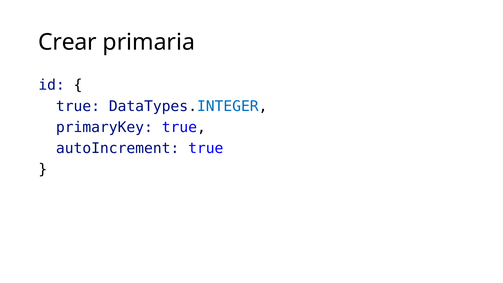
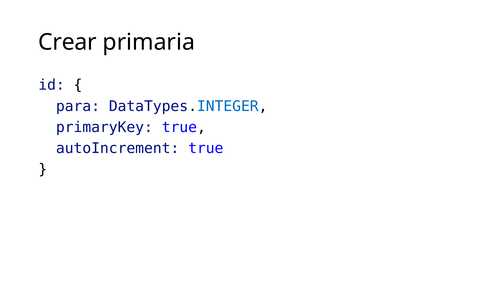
true: true -> para (78, 106)
